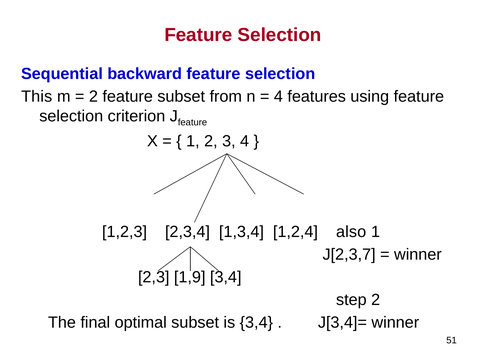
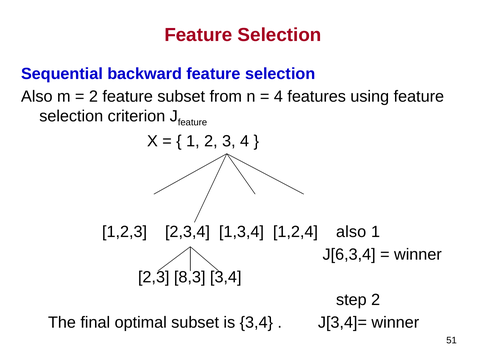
This: This -> Also (37, 97)
J[2,3,7: J[2,3,7 -> J[6,3,4 (349, 255)
1,9: 1,9 -> 8,3 (190, 278)
